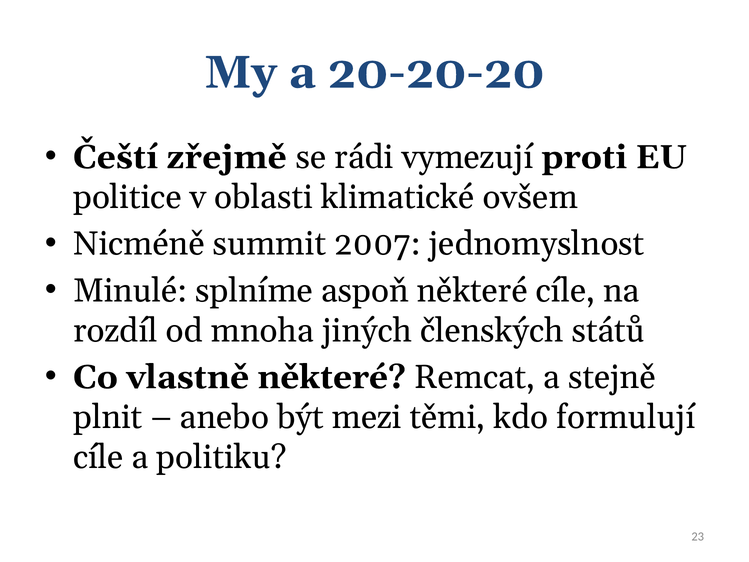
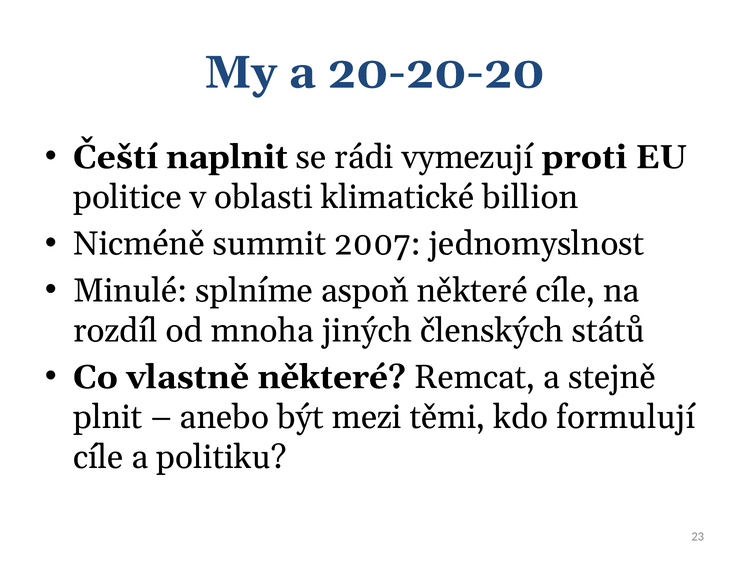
zřejmě: zřejmě -> naplnit (227, 157)
ovšem: ovšem -> billion (530, 197)
